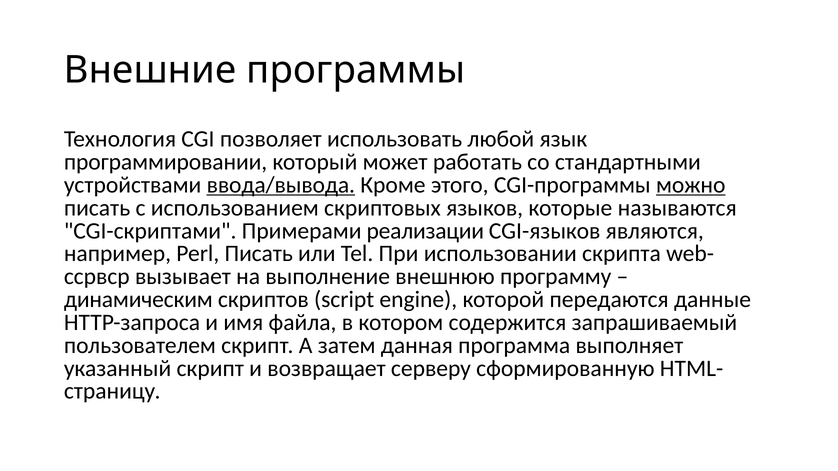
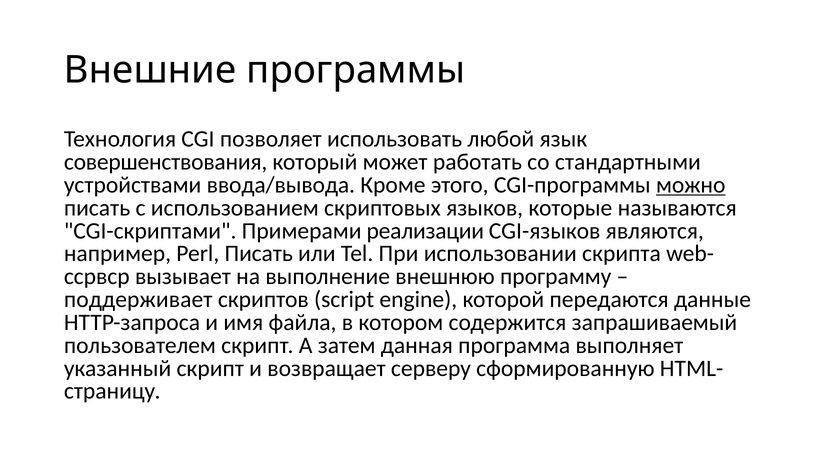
программировании: программировании -> совершенствования (166, 162)
ввода/вывода underline: present -> none (281, 185)
динамическим: динамическим -> поддерживает (138, 300)
